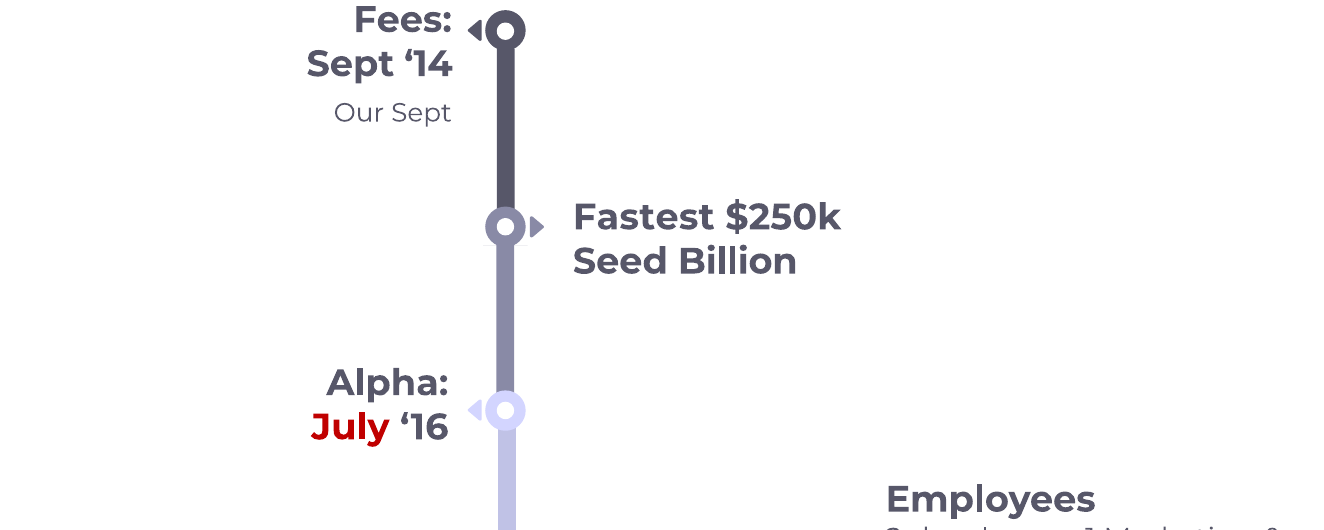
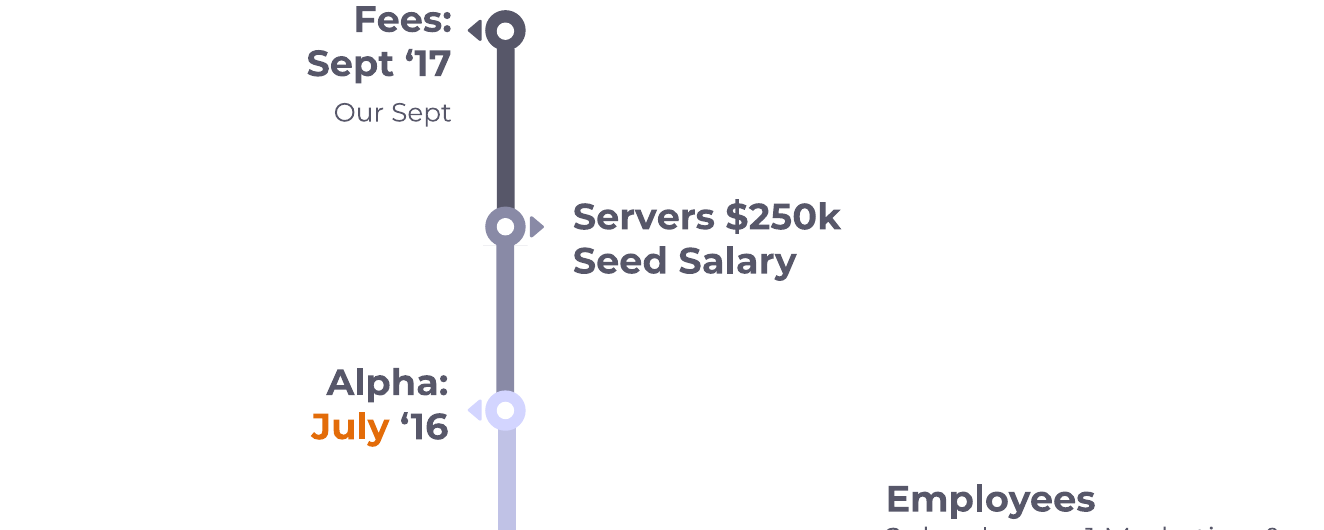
14: 14 -> 17 (428, 64)
Fastest: Fastest -> Servers (644, 217)
Billion: Billion -> Salary (738, 261)
July colour: red -> orange (350, 427)
